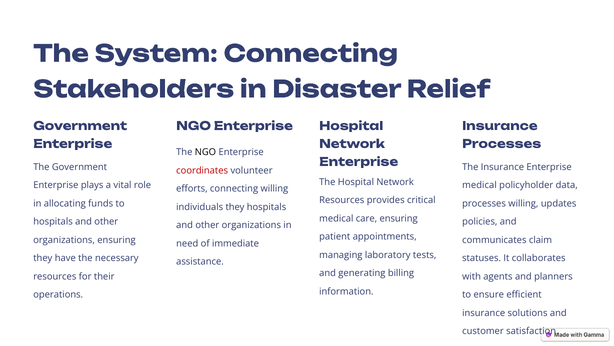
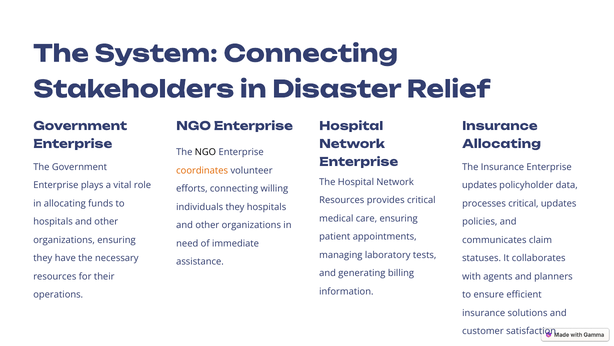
Processes: Processes -> Allocating (502, 144)
coordinates colour: red -> orange (202, 170)
medical: medical -> updates (480, 185)
processes willing: willing -> critical (523, 203)
